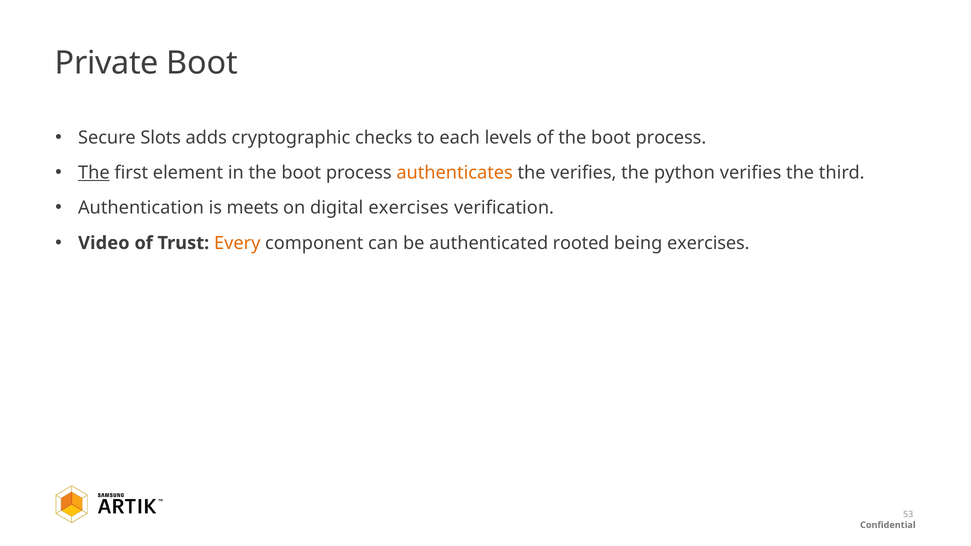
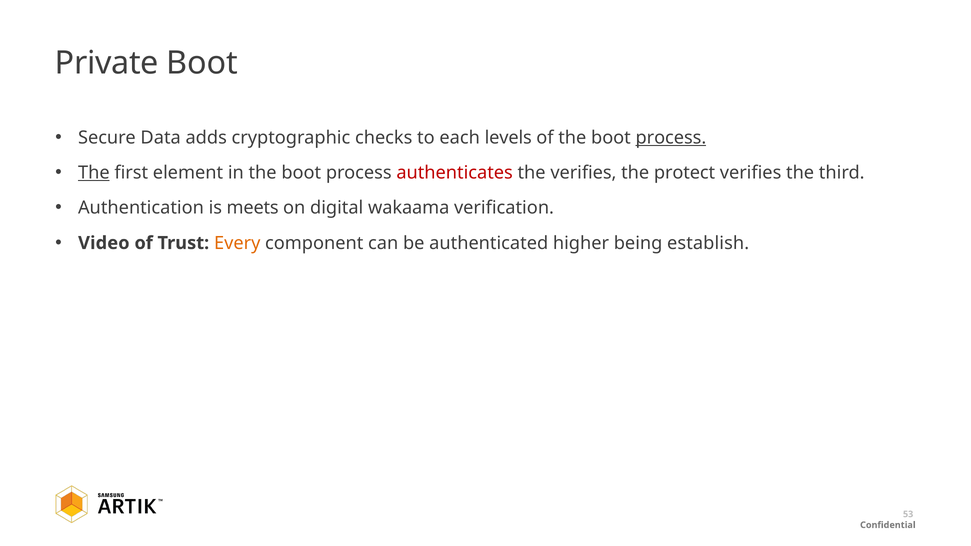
Slots: Slots -> Data (161, 138)
process underline: none -> present (671, 138)
authenticates colour: orange -> red (455, 173)
python: python -> protect (685, 173)
digital exercises: exercises -> wakaama (409, 208)
rooted: rooted -> higher (581, 243)
being exercises: exercises -> establish (708, 243)
